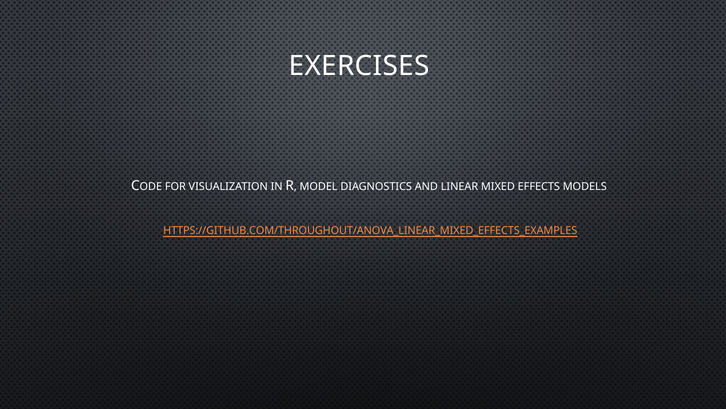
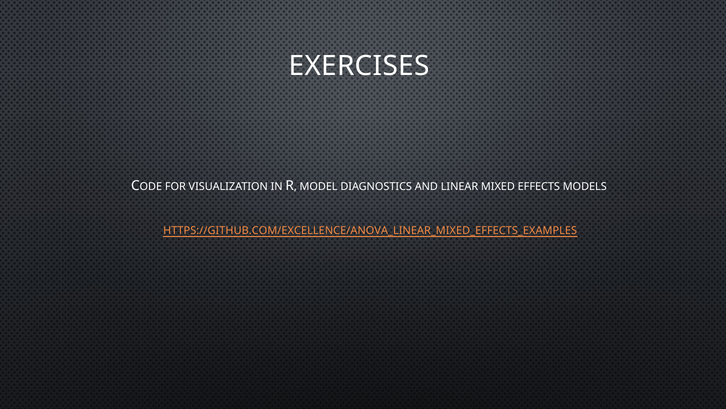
HTTPS://GITHUB.COM/THROUGHOUT/ANOVA_LINEAR_MIXED_EFFECTS_EXAMPLES: HTTPS://GITHUB.COM/THROUGHOUT/ANOVA_LINEAR_MIXED_EFFECTS_EXAMPLES -> HTTPS://GITHUB.COM/EXCELLENCE/ANOVA_LINEAR_MIXED_EFFECTS_EXAMPLES (370, 230)
